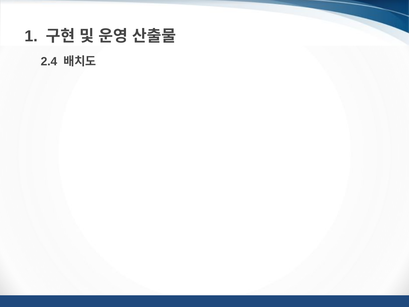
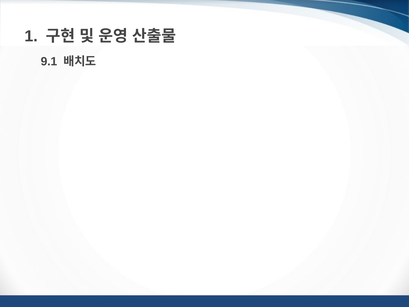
2.4: 2.4 -> 9.1 (49, 61)
